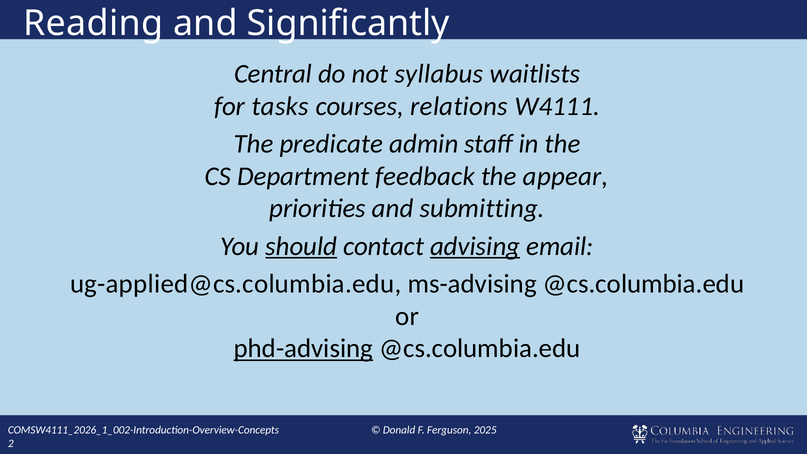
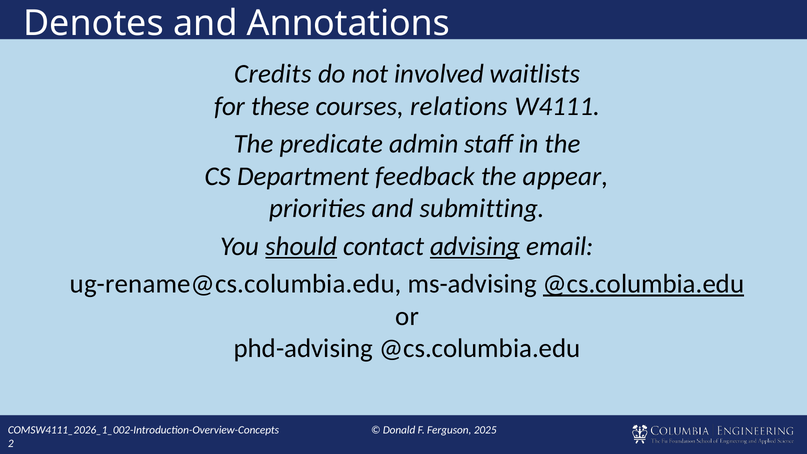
Reading: Reading -> Denotes (94, 23)
Significantly: Significantly -> Annotations (348, 23)
Central: Central -> Credits (273, 74)
syllabus: syllabus -> involved (439, 74)
tasks: tasks -> these (280, 106)
ug-applied@cs.columbia.edu: ug-applied@cs.columbia.edu -> ug-rename@cs.columbia.edu (236, 284)
@cs.columbia.edu underline: none -> present (644, 284)
phd-advising underline: present -> none (303, 348)
